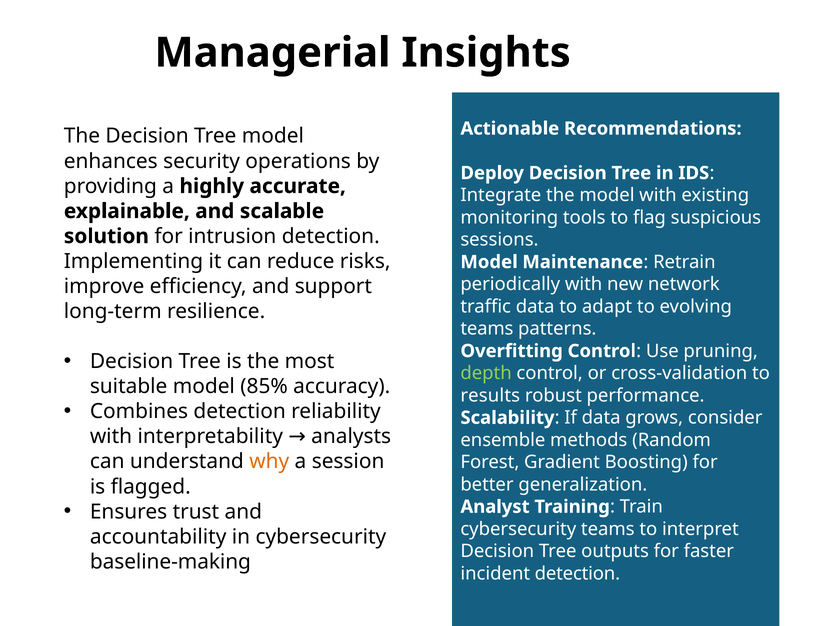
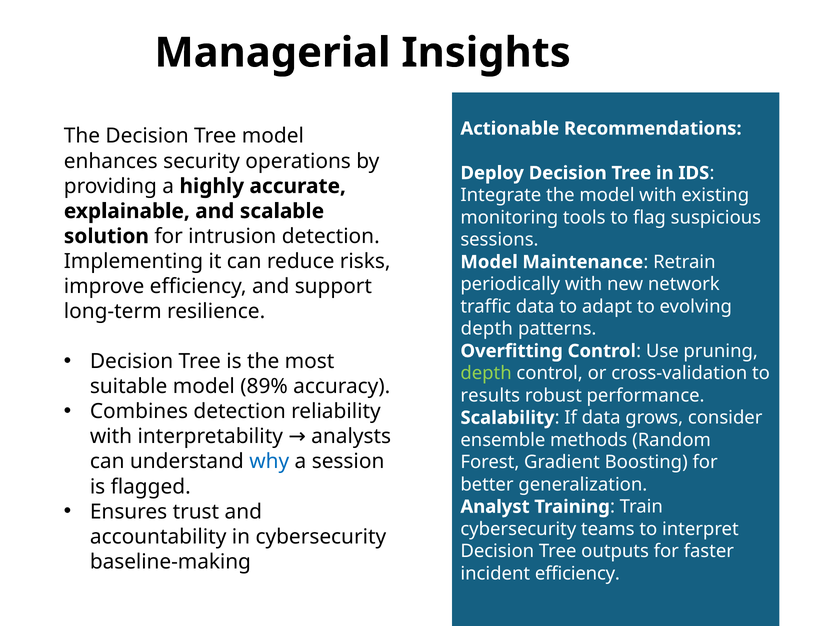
teams: teams -> depth (487, 329)
85%: 85% -> 89% (264, 387)
why colour: orange -> blue (269, 462)
incident detection: detection -> efficiency (577, 574)
